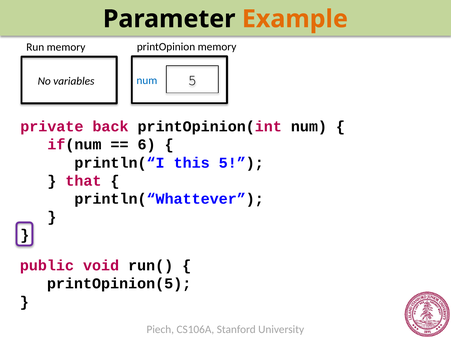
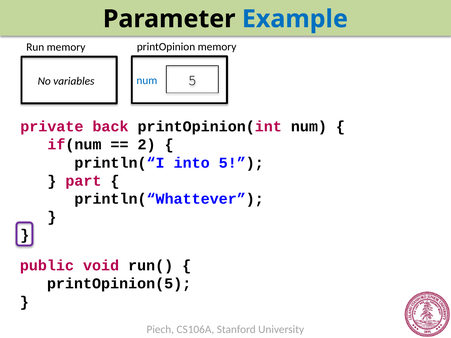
Example colour: orange -> blue (295, 19)
6: 6 -> 2 (147, 145)
this: this -> into (192, 163)
that: that -> part (83, 181)
